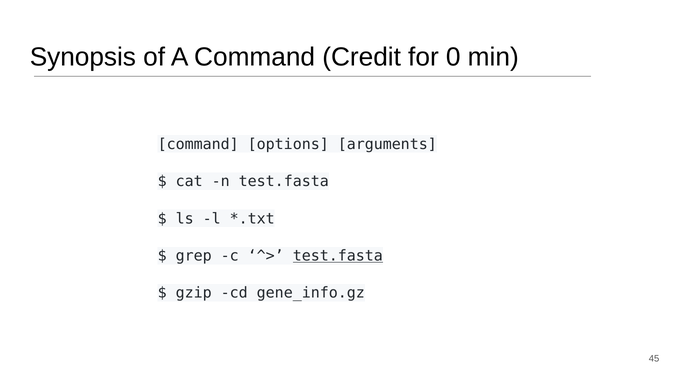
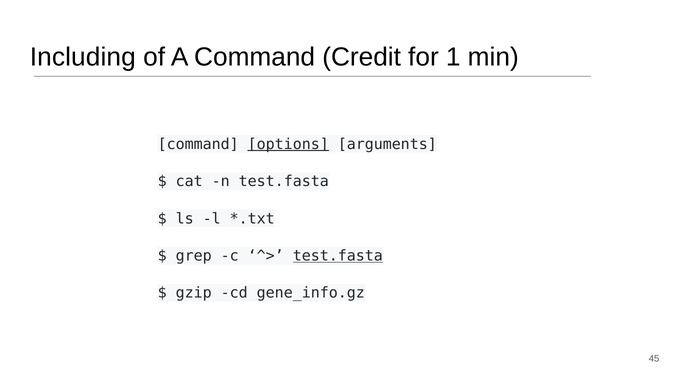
Synopsis: Synopsis -> Including (83, 57)
0: 0 -> 1 (453, 57)
options underline: none -> present (288, 144)
